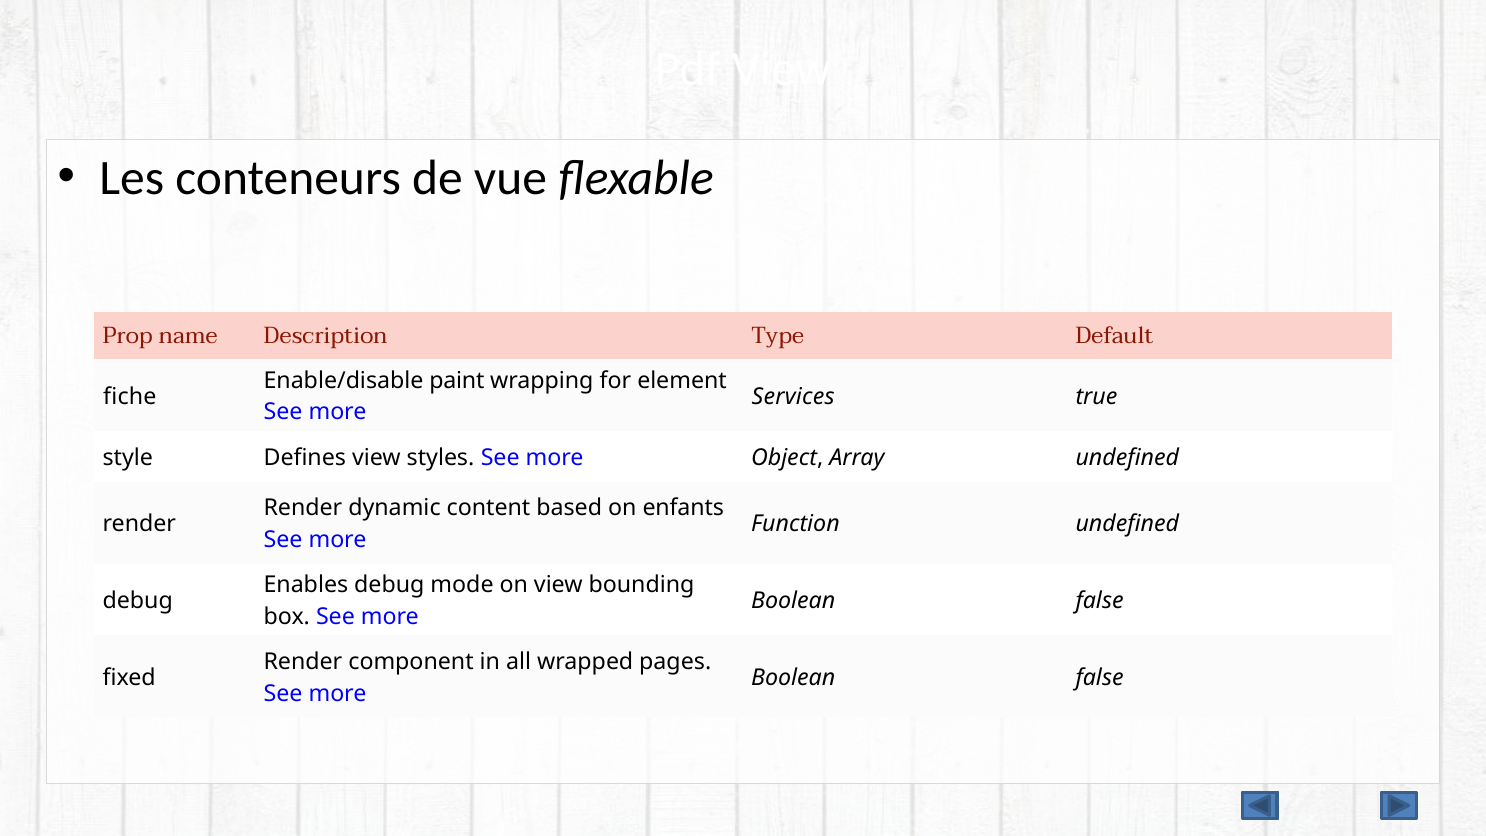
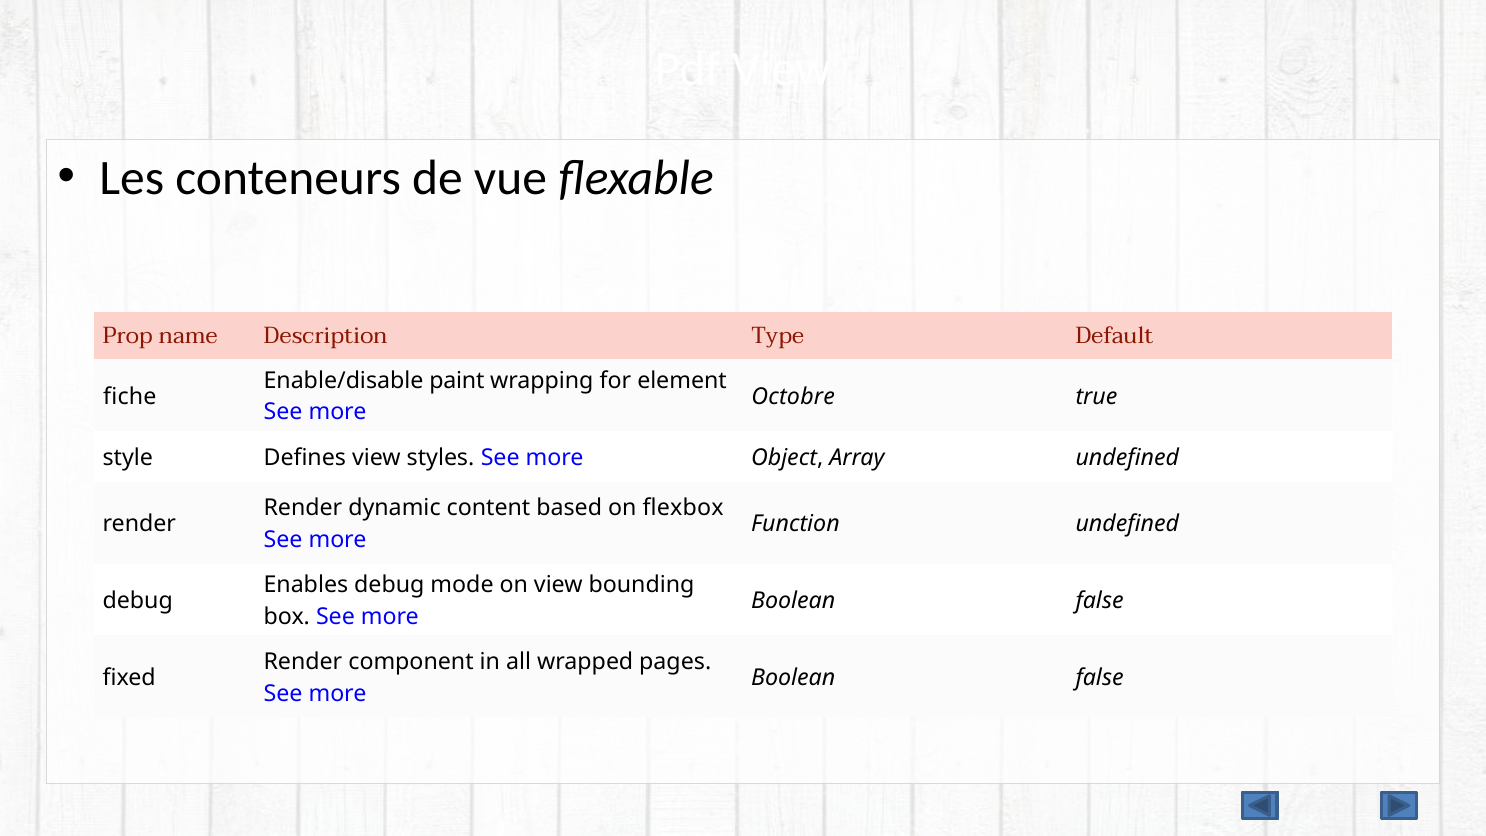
Services: Services -> Octobre (793, 396)
enfants: enfants -> flexbox (683, 508)
